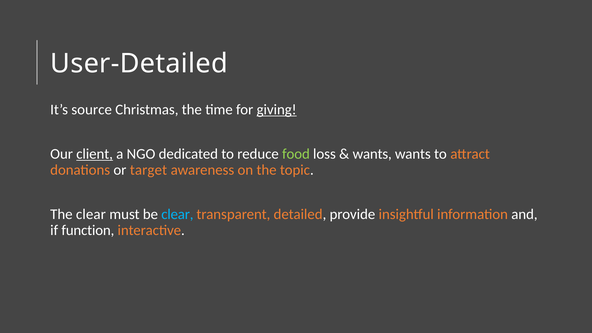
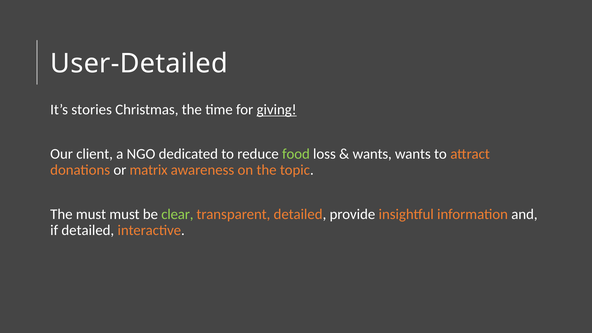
source: source -> stories (92, 110)
client underline: present -> none (95, 154)
target: target -> matrix (149, 170)
The clear: clear -> must (91, 214)
clear colour: light blue -> light green (177, 214)
if function: function -> detailed (88, 230)
